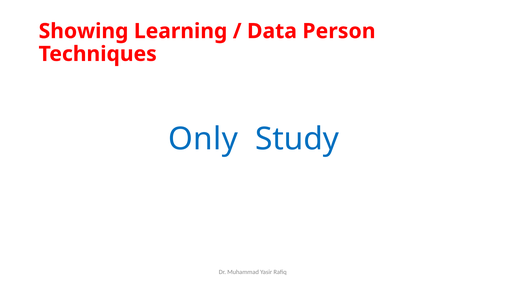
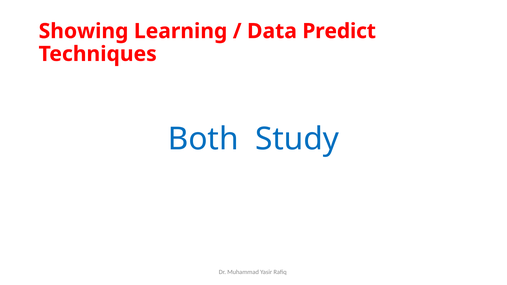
Person: Person -> Predict (339, 31)
Only: Only -> Both (203, 139)
